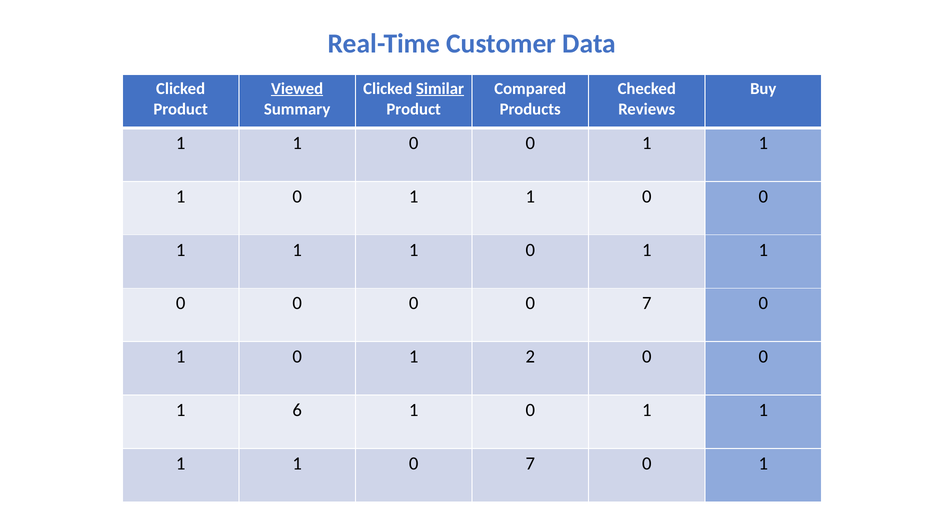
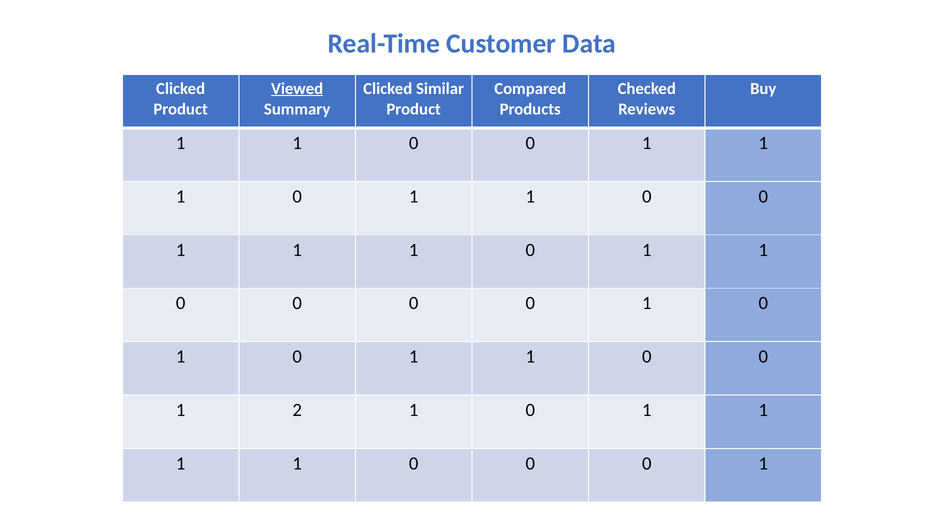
Similar underline: present -> none (440, 89)
7: 7 -> 1 (647, 303)
2: 2 -> 1 (530, 357)
6: 6 -> 2 (297, 410)
7: 7 -> 0 (530, 464)
